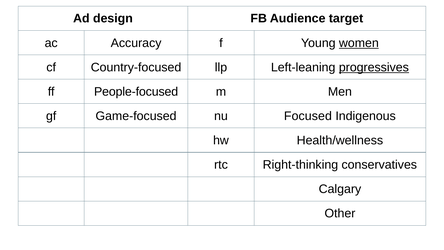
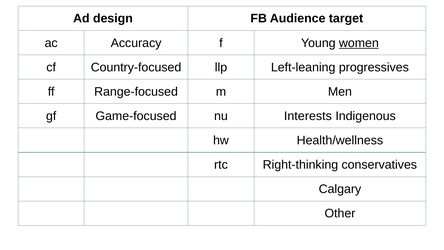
progressives underline: present -> none (374, 67)
People-focused: People-focused -> Range-focused (136, 92)
Focused: Focused -> Interests (308, 116)
